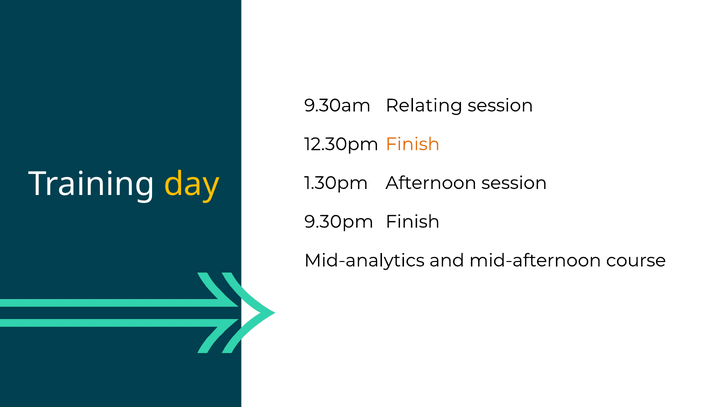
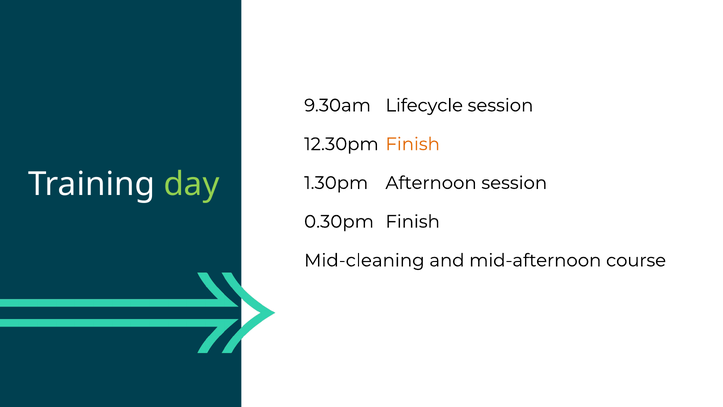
Relating: Relating -> Lifecycle (424, 105)
day colour: yellow -> light green (191, 184)
9.30pm: 9.30pm -> 0.30pm (339, 222)
Mid-analytics: Mid-analytics -> Mid-cleaning (364, 260)
